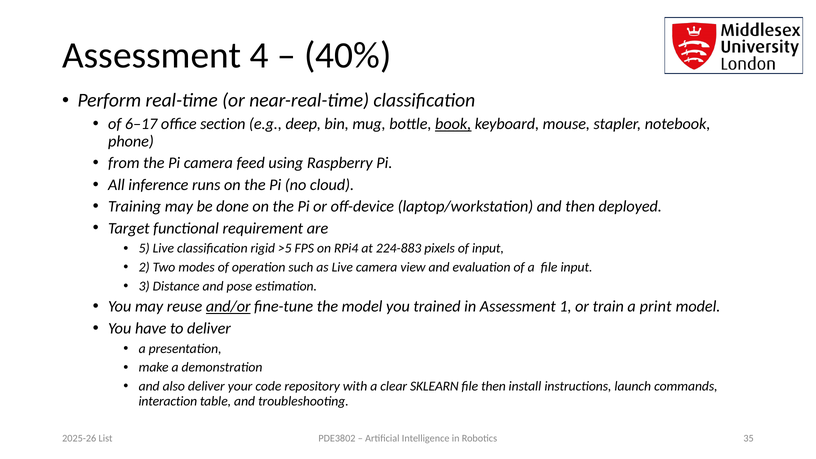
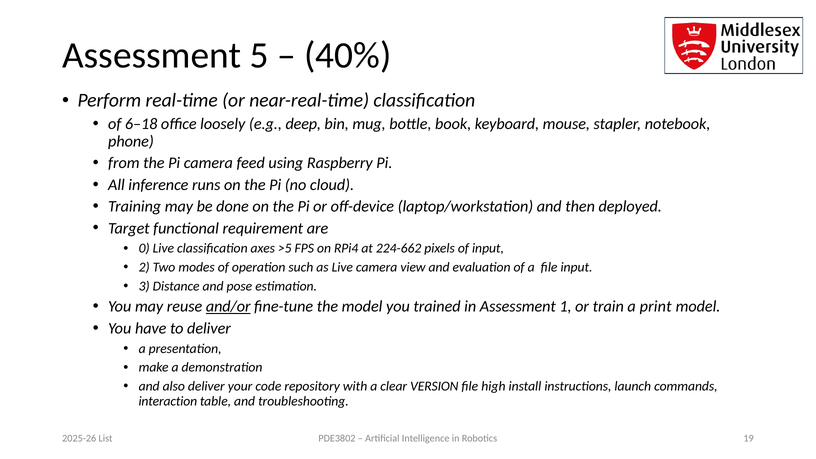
4: 4 -> 5 (259, 55)
6–17: 6–17 -> 6–18 (141, 124)
section: section -> loosely (223, 124)
book underline: present -> none (453, 124)
5: 5 -> 0 (144, 248)
rigid: rigid -> axes (263, 248)
224-883: 224-883 -> 224-662 (399, 248)
SKLEARN: SKLEARN -> VERSION (434, 386)
file then: then -> high (493, 386)
35: 35 -> 19 (749, 438)
